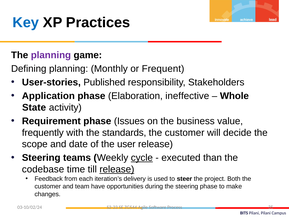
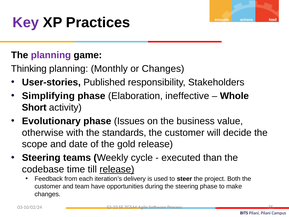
Key colour: blue -> purple (26, 22)
Defining: Defining -> Thinking (29, 69)
or Frequent: Frequent -> Changes (163, 69)
Application: Application -> Simplifying (48, 96)
State: State -> Short (34, 107)
Requirement: Requirement -> Evolutionary (51, 121)
frequently: frequently -> otherwise (43, 132)
user: user -> gold (126, 144)
cycle underline: present -> none (142, 158)
